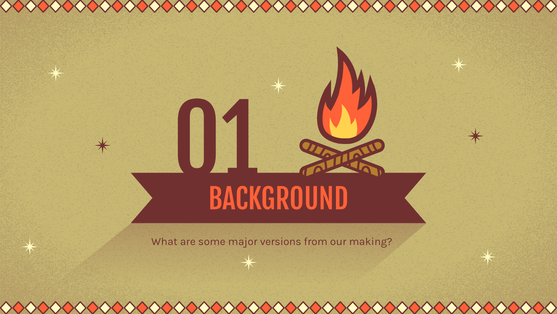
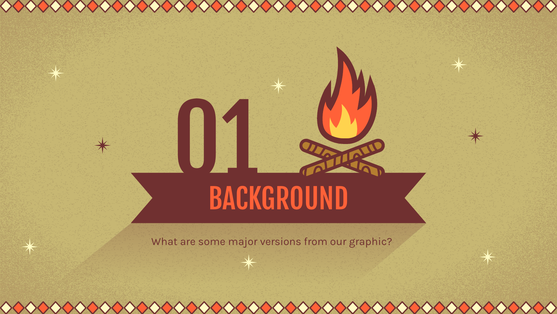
making: making -> graphic (371, 241)
